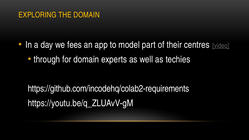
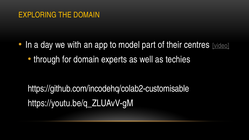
fees: fees -> with (74, 45)
https://github.com/incodehq/colab2-requirements: https://github.com/incodehq/colab2-requirements -> https://github.com/incodehq/colab2-customisable (108, 89)
